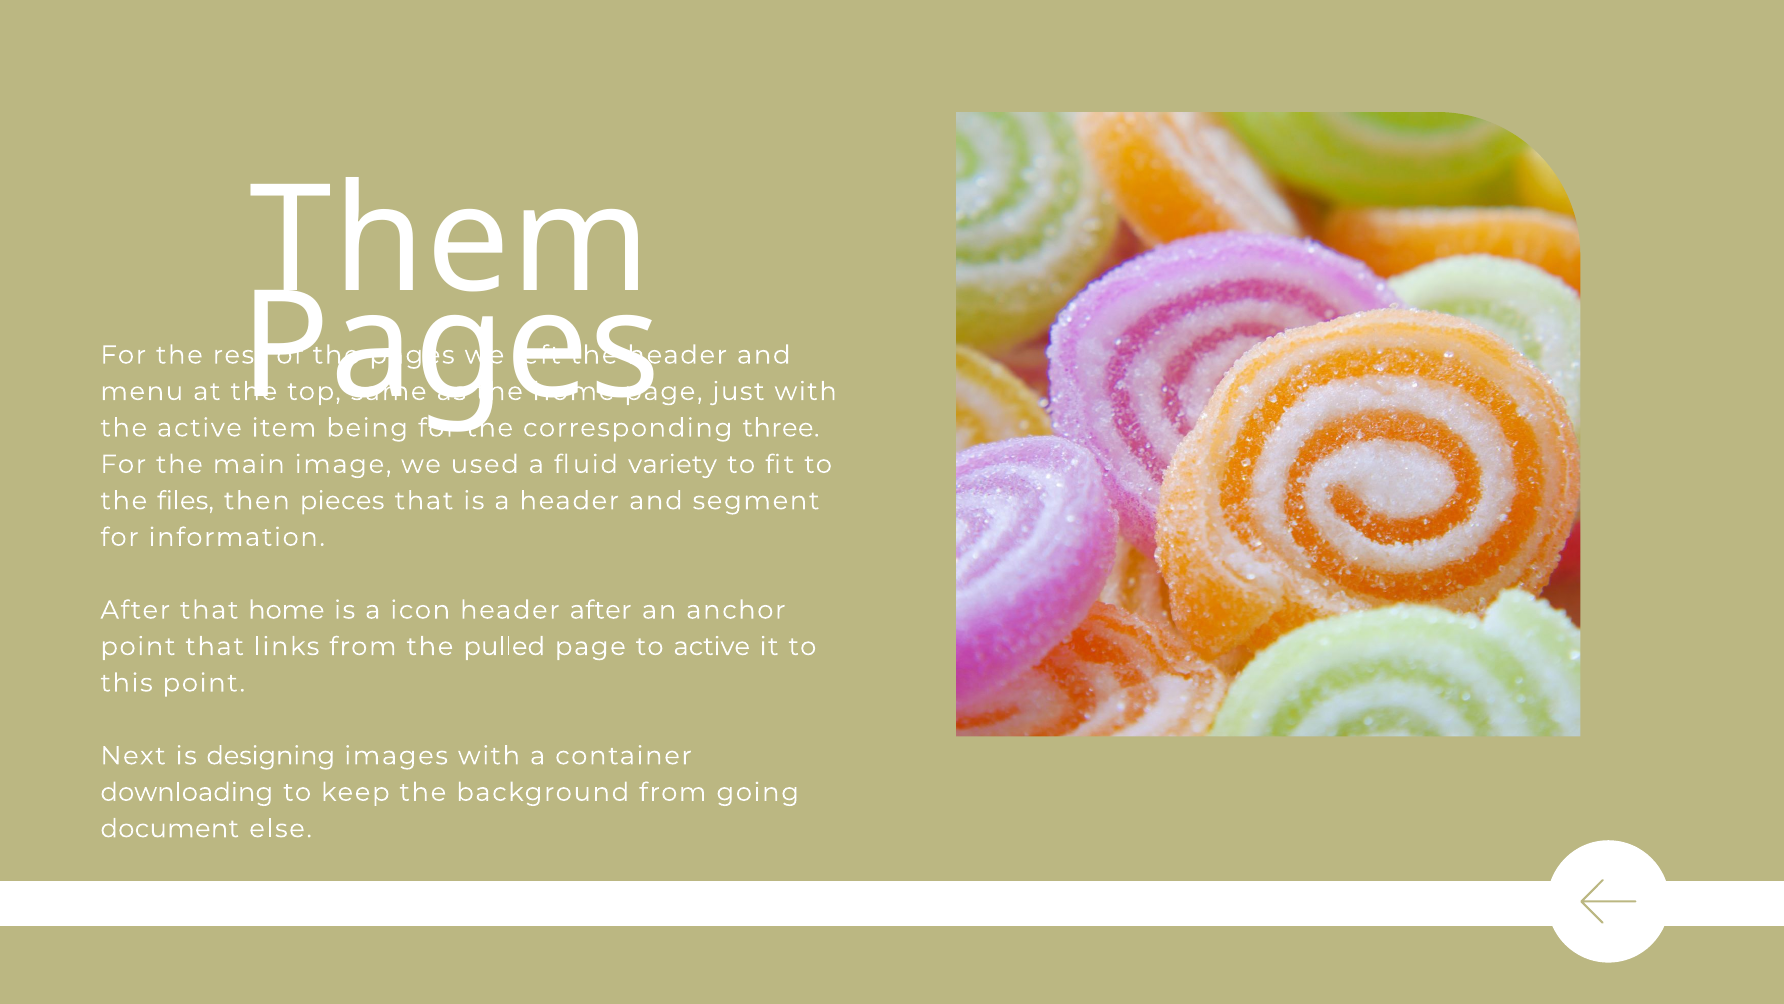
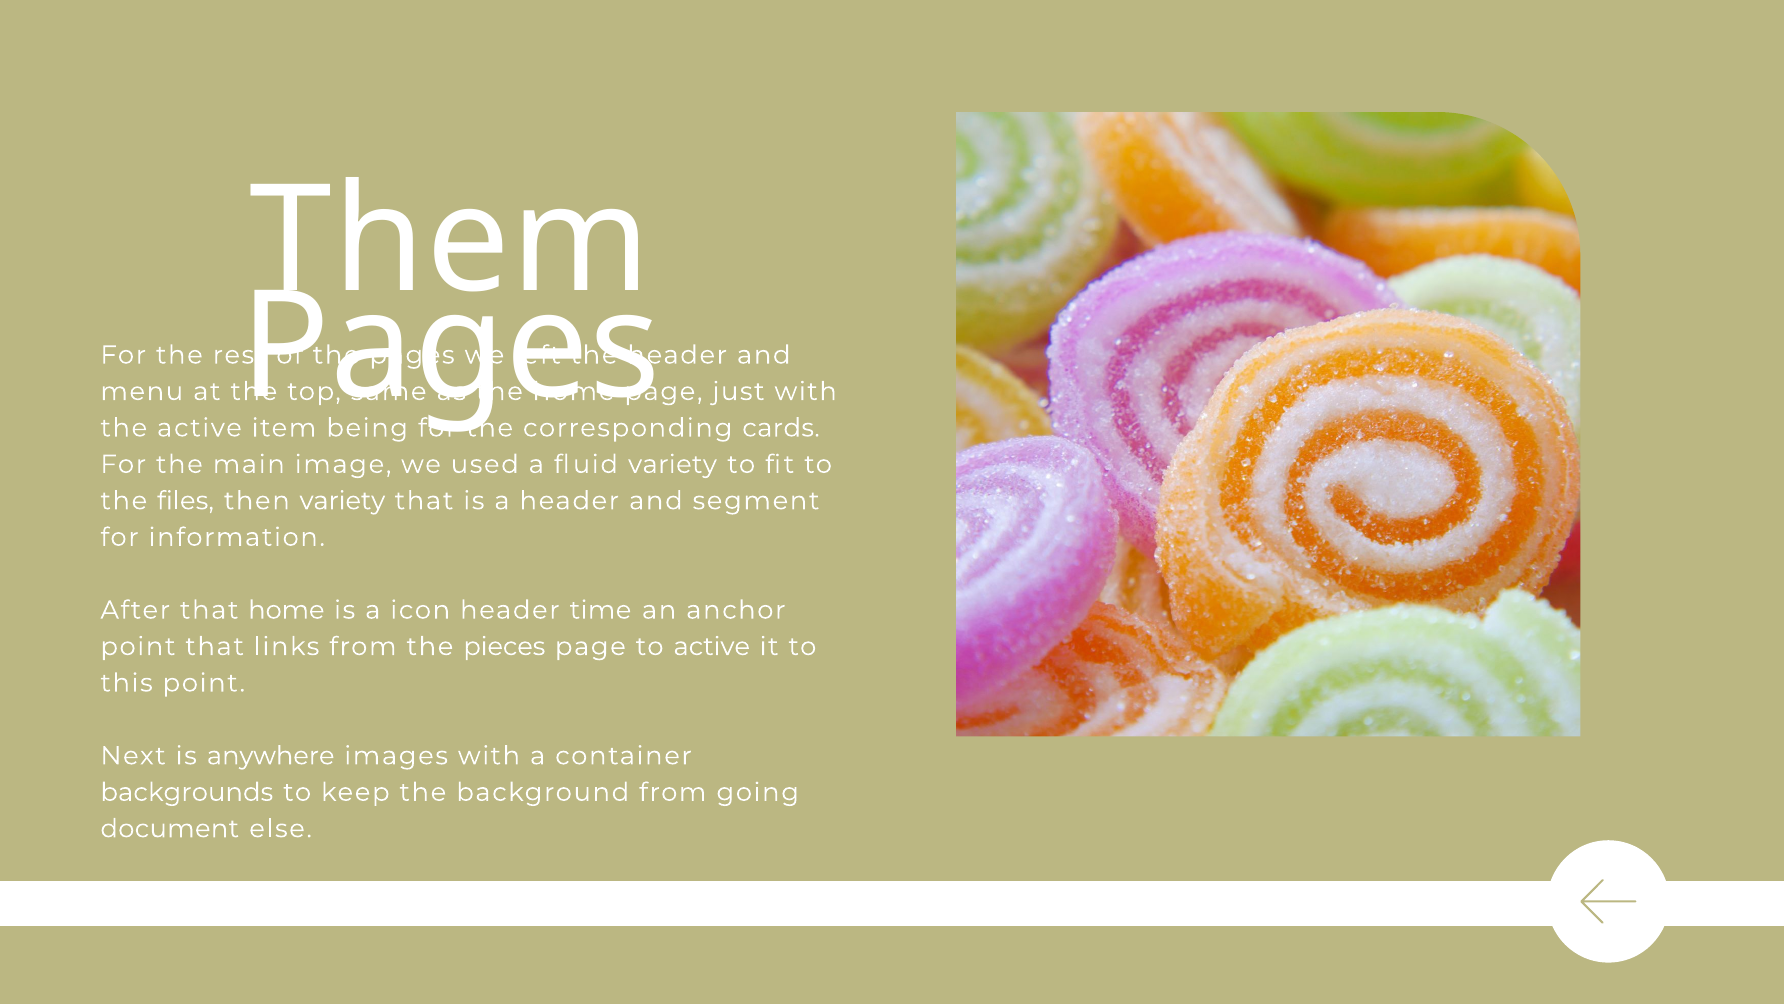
three: three -> cards (781, 428)
then pieces: pieces -> variety (342, 501)
header after: after -> time (601, 610)
pulled: pulled -> pieces (504, 646)
designing: designing -> anywhere (271, 755)
downloading: downloading -> backgrounds (187, 792)
